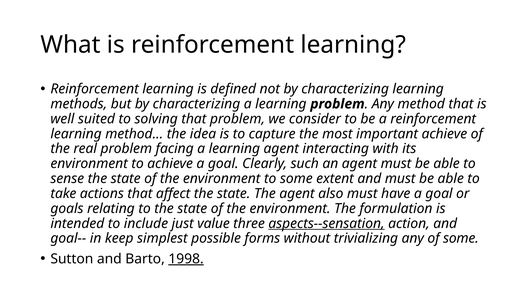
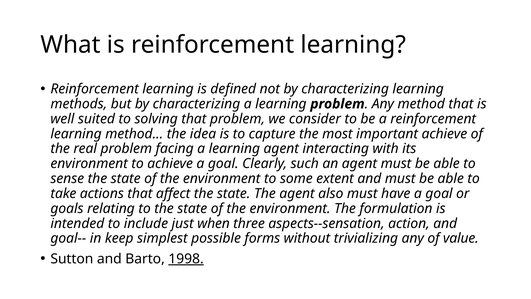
value: value -> when (214, 223)
aspects--sensation underline: present -> none (326, 223)
of some: some -> value (461, 238)
